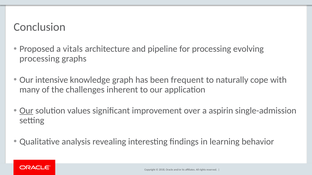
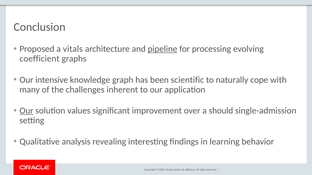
pipeline underline: none -> present (163, 49)
processing: processing -> coefficient (40, 59)
frequent: frequent -> scientific (187, 80)
aspirin: aspirin -> should (221, 111)
